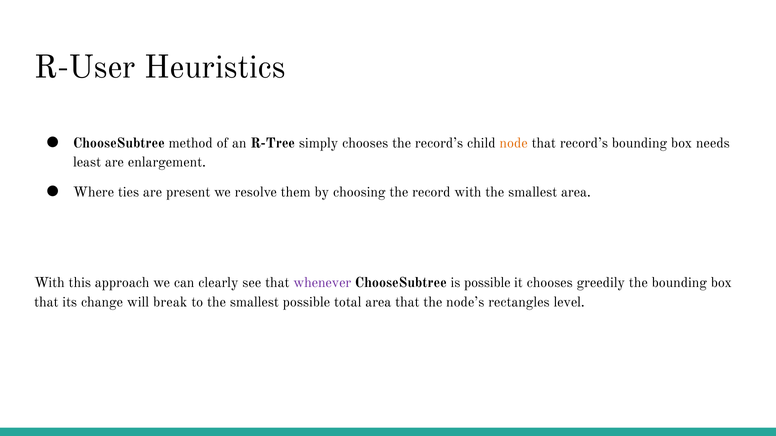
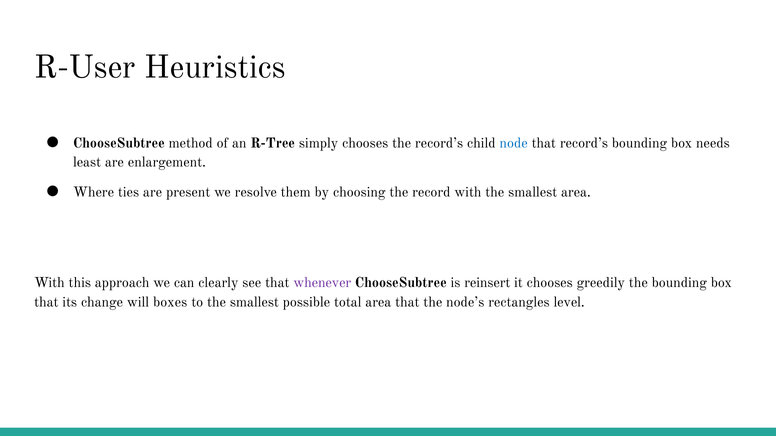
node colour: orange -> blue (514, 143)
is possible: possible -> reinsert (487, 283)
break: break -> boxes (170, 302)
